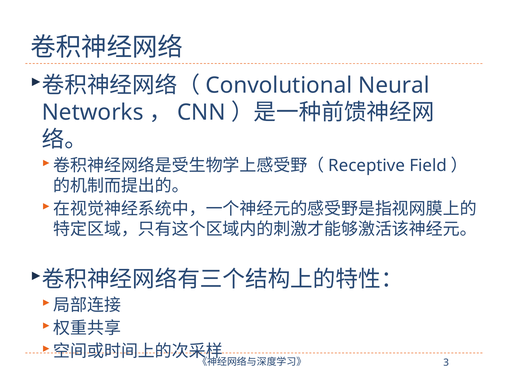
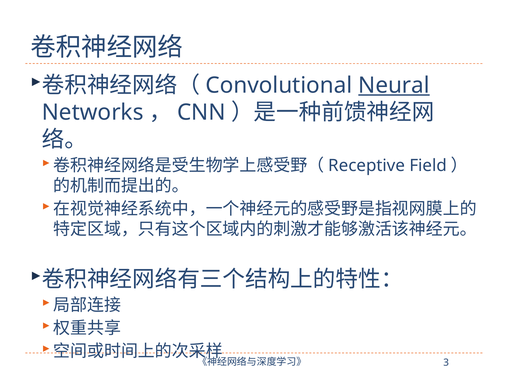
Neural underline: none -> present (394, 85)
